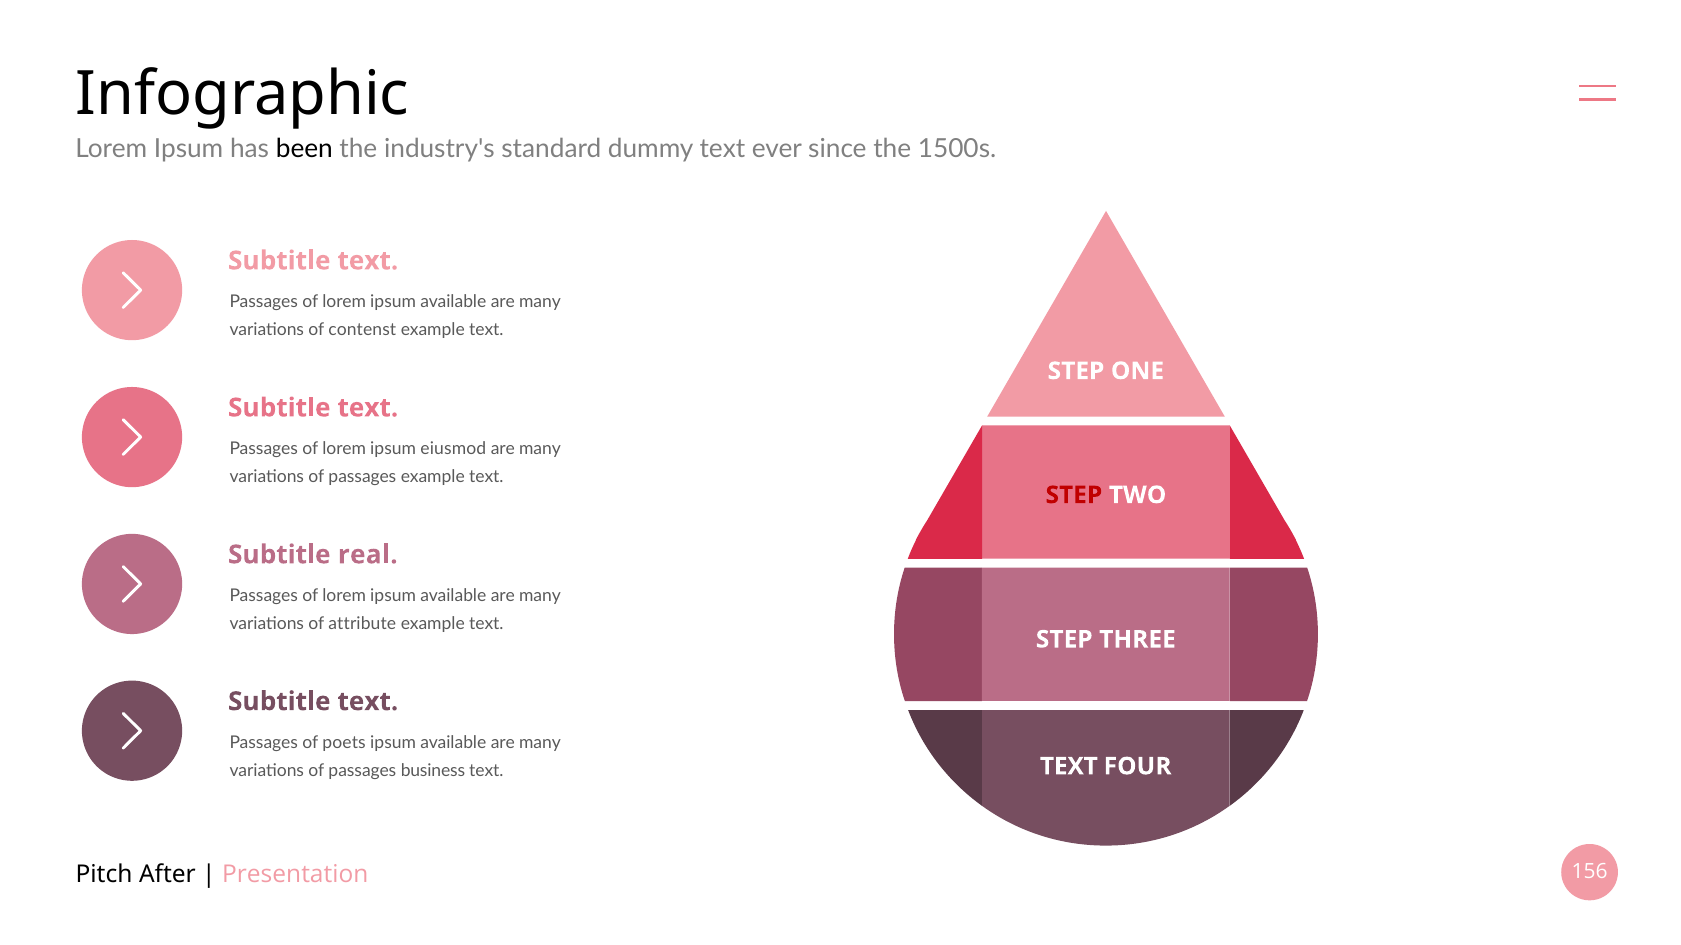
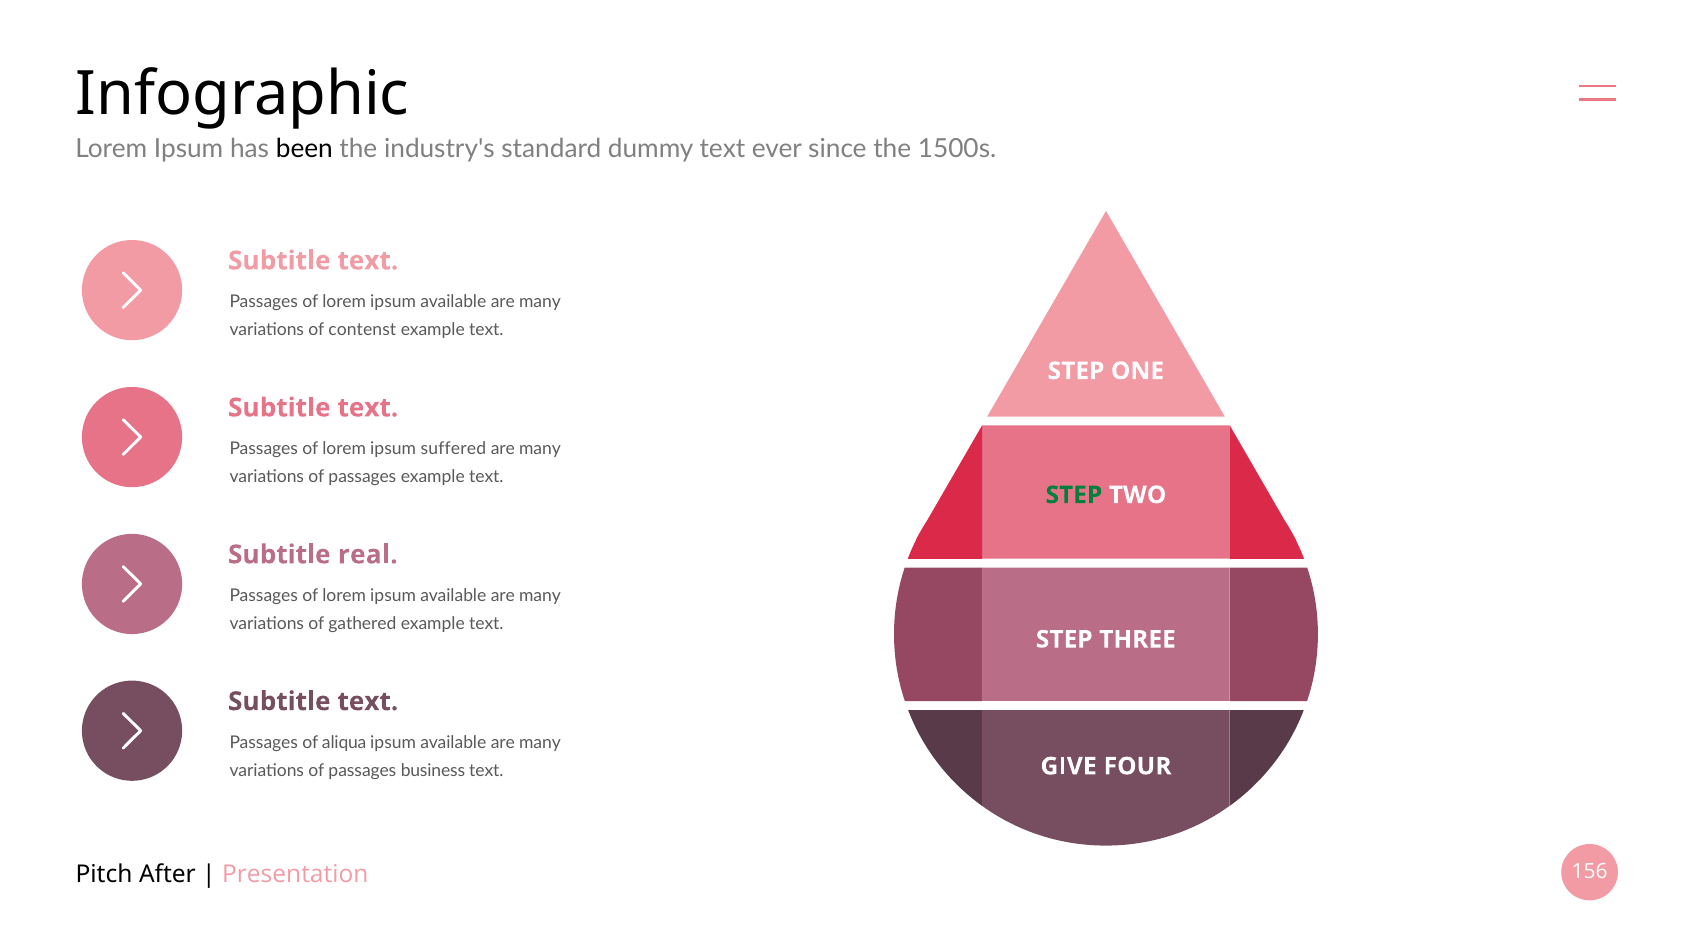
eiusmod: eiusmod -> suffered (453, 449)
STEP colour: red -> green (1074, 495)
attribute: attribute -> gathered (362, 624)
poets: poets -> aliqua (344, 743)
TEXT: TEXT -> GIVE (1069, 767)
